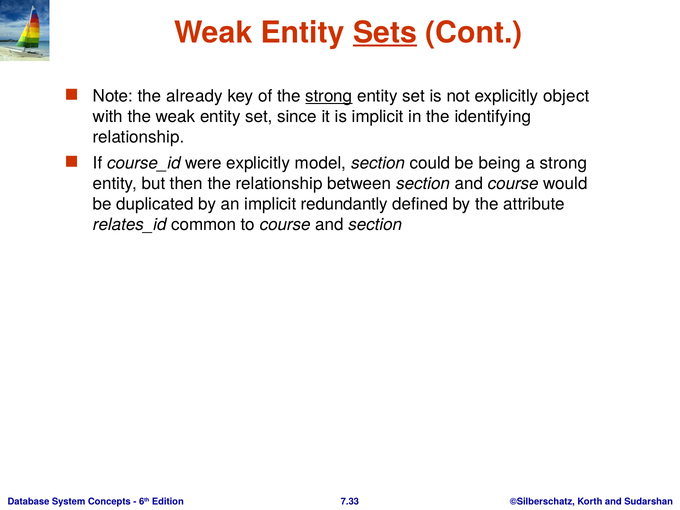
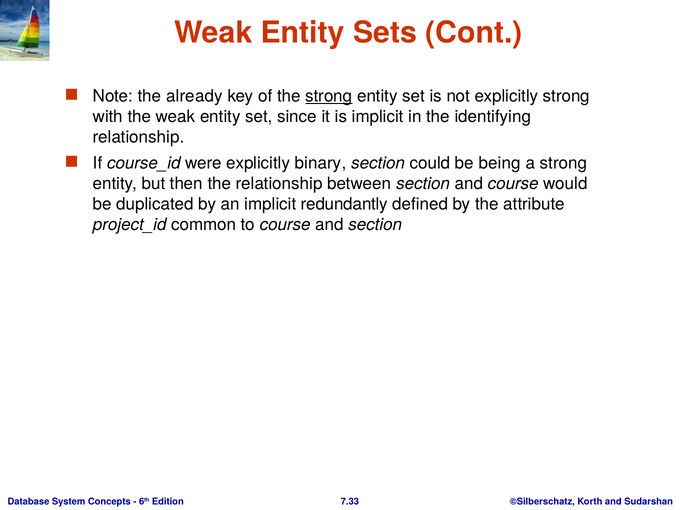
Sets underline: present -> none (385, 33)
explicitly object: object -> strong (566, 96)
model: model -> binary (321, 163)
relates_id: relates_id -> project_id (130, 224)
